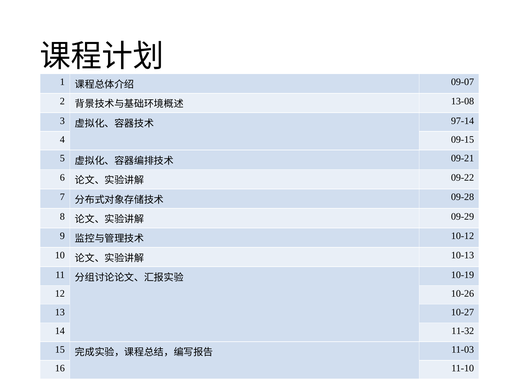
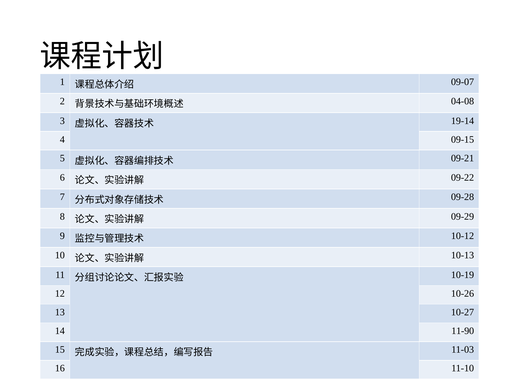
13-08: 13-08 -> 04-08 (463, 101)
97-14: 97-14 -> 19-14 (463, 121)
11-32: 11-32 -> 11-90 (463, 331)
